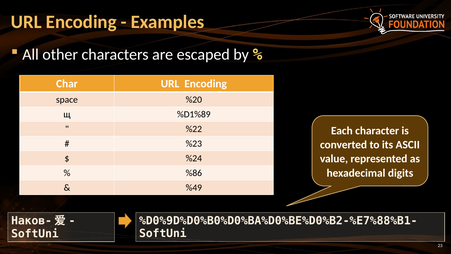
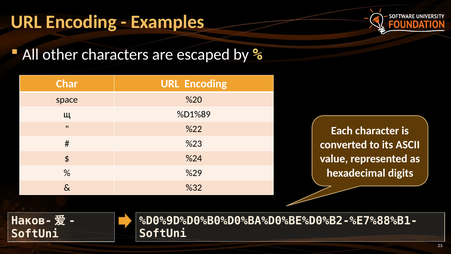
%86: %86 -> %29 (194, 173)
%49: %49 -> %32 (194, 188)
